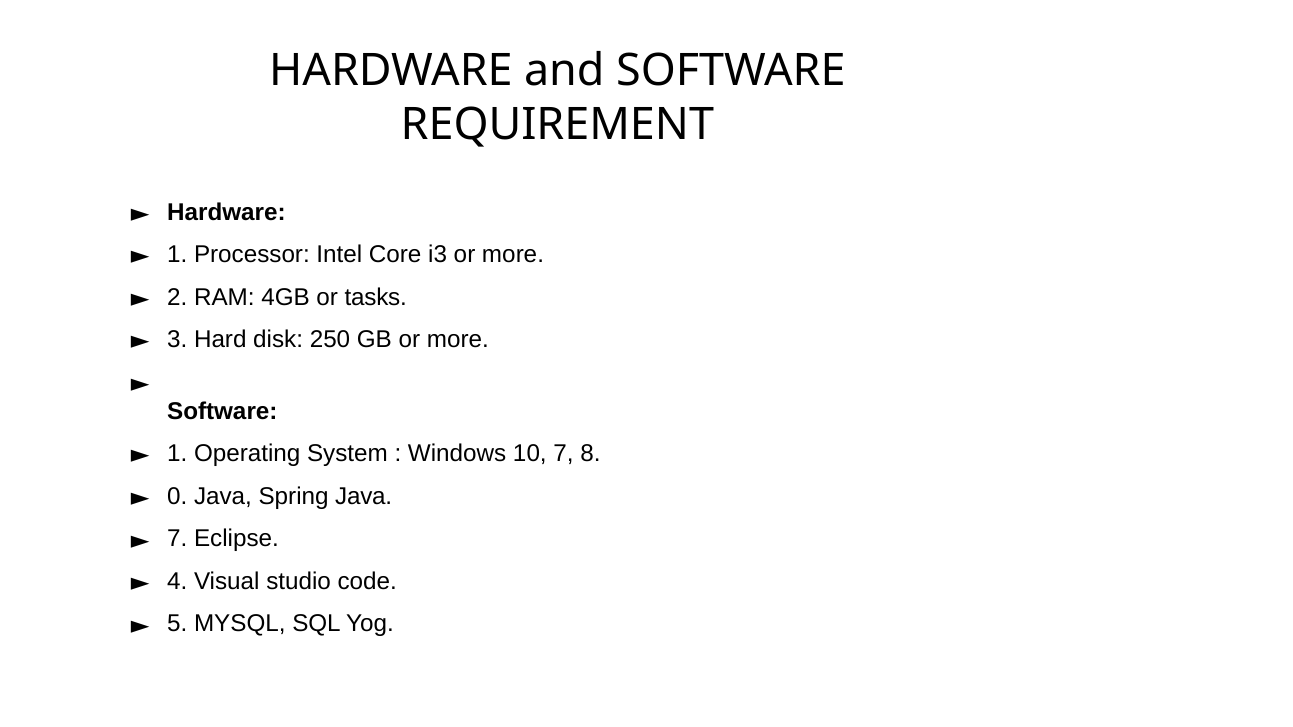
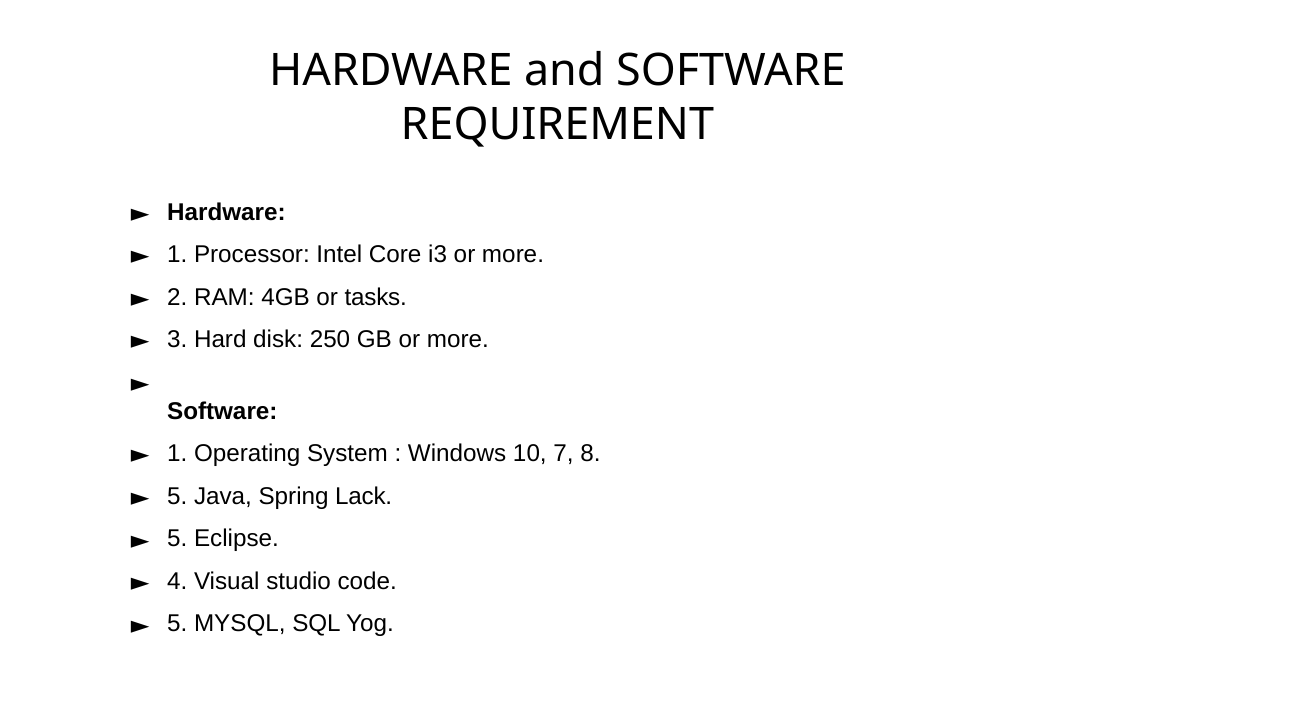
0: 0 -> 5 (177, 496)
Spring Java: Java -> Lack (364, 496)
7: 7 -> 5 (177, 539)
